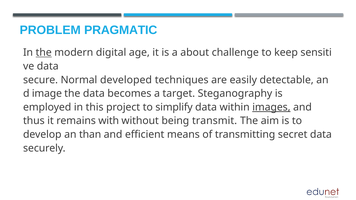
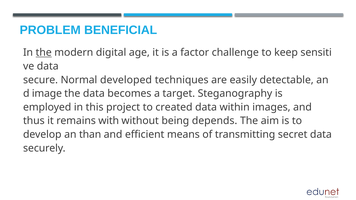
PRAGMATIC: PRAGMATIC -> BENEFICIAL (121, 30)
about: about -> factor (195, 53)
simplify: simplify -> created (174, 107)
images underline: present -> none (271, 107)
transmit: transmit -> depends (215, 121)
